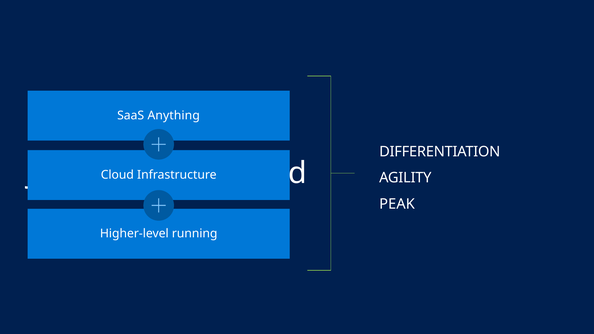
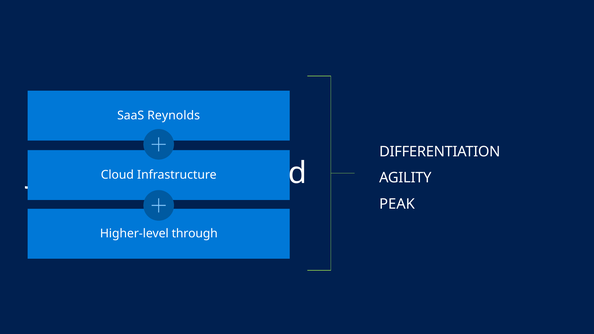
Anything: Anything -> Reynolds (174, 116)
running: running -> through (195, 234)
